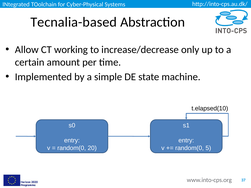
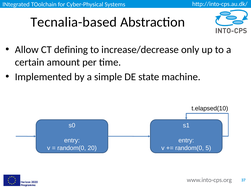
working: working -> defining (71, 50)
